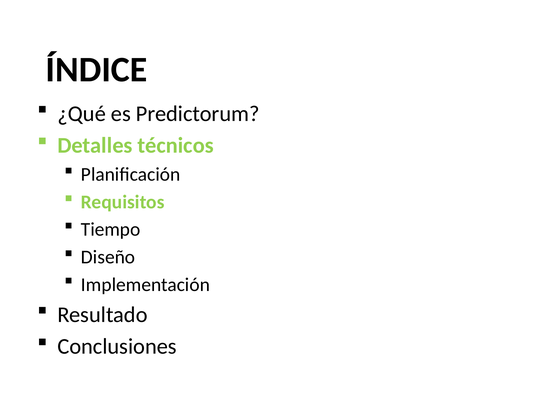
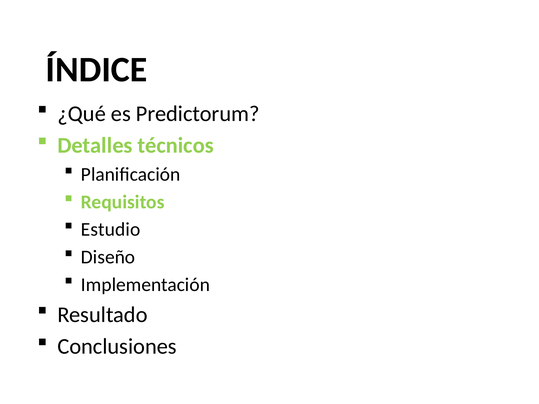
Tiempo: Tiempo -> Estudio (111, 230)
